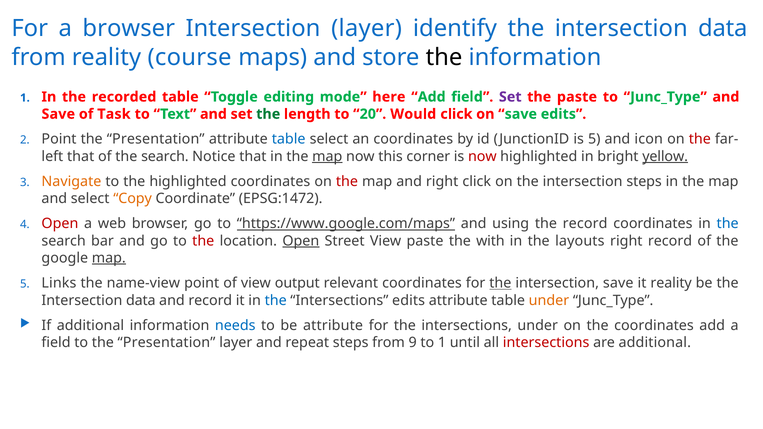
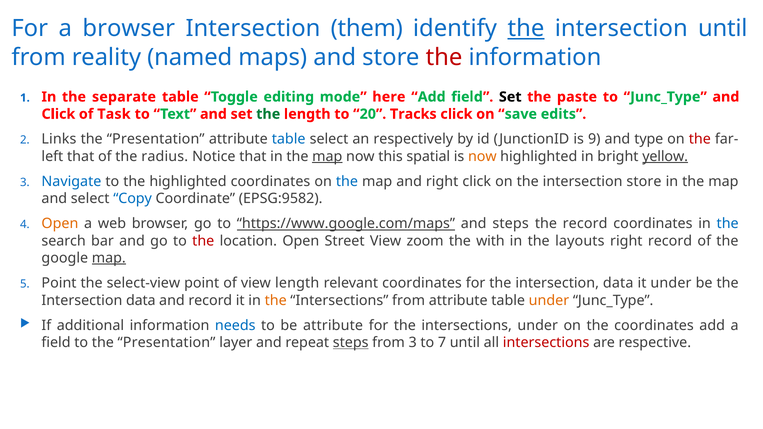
Intersection layer: layer -> them (367, 29)
the underline: none -> present (526, 29)
data: data -> until (723, 29)
course: course -> named (190, 57)
the colour: black -> red (444, 57)
recorded: recorded -> separate (124, 97)
Set colour: purple -> black (510, 97)
Save: Save -> Click (58, 114)
Would: Would -> Tracks (413, 114)
2 Point: Point -> Links (59, 139)
an coordinates: coordinates -> respectively (413, 139)
is 5: 5 -> 9 (594, 139)
icon: icon -> type (649, 139)
of the search: search -> radius (165, 156)
corner: corner -> spatial (428, 156)
now colour: red -> orange (482, 156)
Navigate colour: orange -> blue (71, 182)
the colour: red -> blue (347, 182)
intersection steps: steps -> store (644, 182)
Copy colour: orange -> blue (133, 199)
EPSG:1472: EPSG:1472 -> EPSG:9582 (281, 199)
Open colour: red -> orange (60, 224)
and using: using -> steps (511, 224)
Open underline: present -> none (301, 241)
View paste: paste -> zoom (425, 241)
5 Links: Links -> Point (59, 283)
name-view: name-view -> select-view (143, 283)
view output: output -> length (297, 283)
the underline: present -> none (500, 283)
save: save -> data (618, 283)
it reality: reality -> under (671, 283)
the colour: blue -> orange (276, 300)
Intersections edits: edits -> from (409, 300)
steps underline: none -> present (351, 343)
from 9: 9 -> 3 (413, 343)
to 1: 1 -> 7 (442, 343)
are additional: additional -> respective (655, 343)
